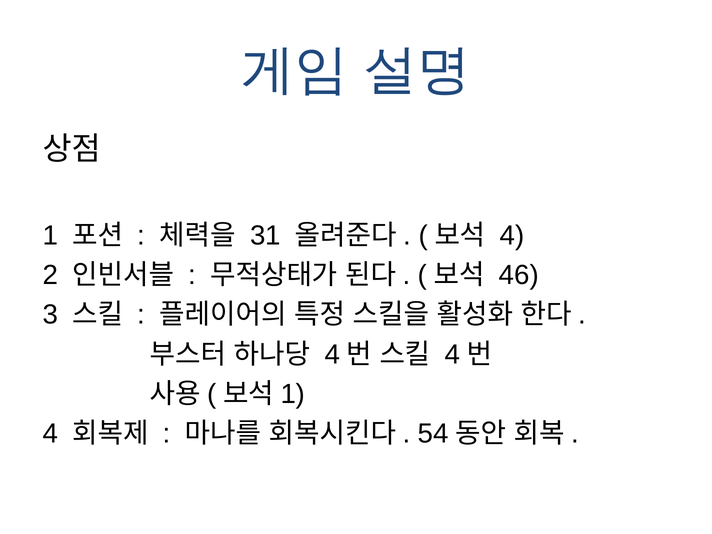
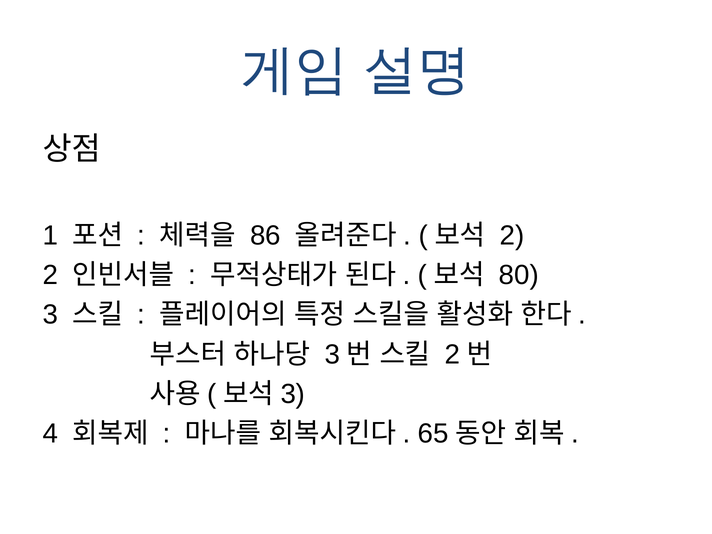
31: 31 -> 86 (265, 235)
4: 4 -> 2 (512, 235)
46: 46 -> 80 (519, 275)
4: 4 -> 3 (332, 354)
4: 4 -> 2 (453, 354)
1: 1 -> 3 (293, 394)
54: 54 -> 65 (433, 434)
